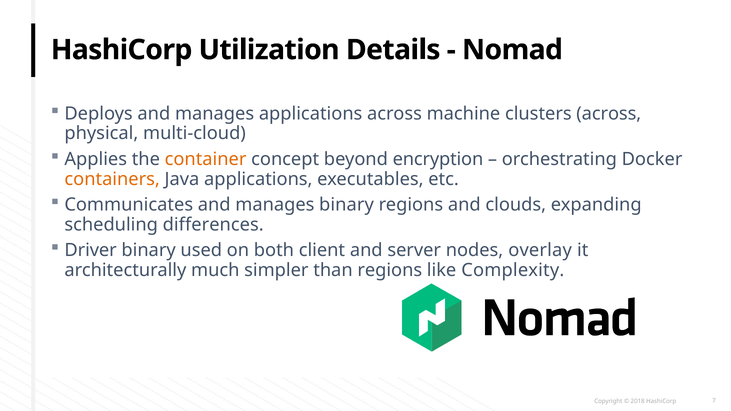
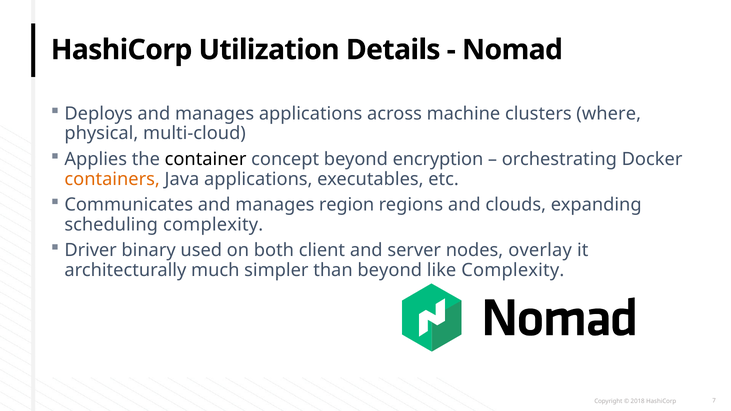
clusters across: across -> where (609, 114)
container colour: orange -> black (206, 159)
manages binary: binary -> region (347, 205)
scheduling differences: differences -> complexity (213, 225)
than regions: regions -> beyond (390, 270)
